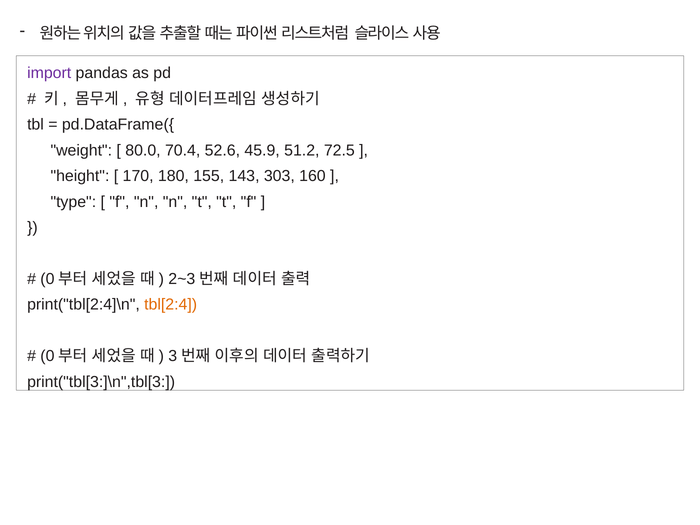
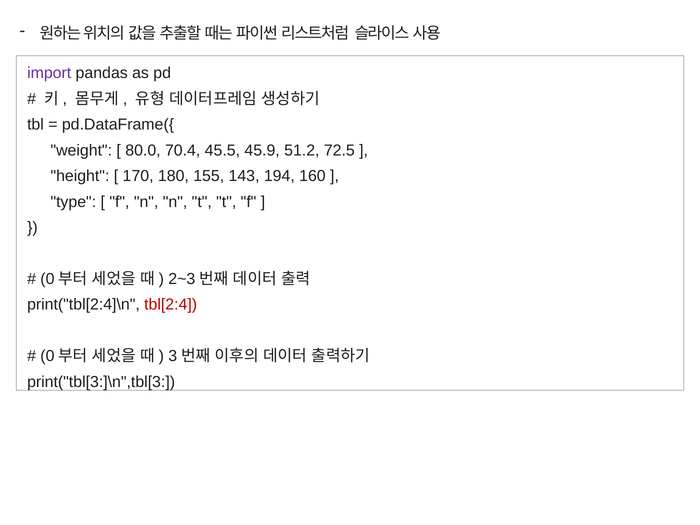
52.6: 52.6 -> 45.5 (222, 150)
303: 303 -> 194 (279, 176)
tbl[2:4 colour: orange -> red (171, 305)
